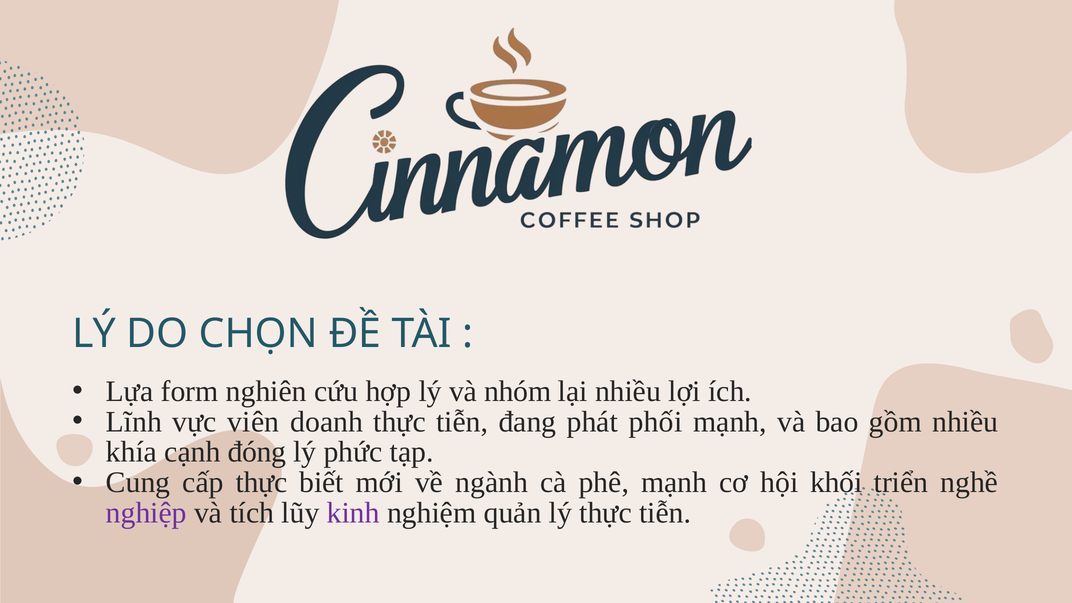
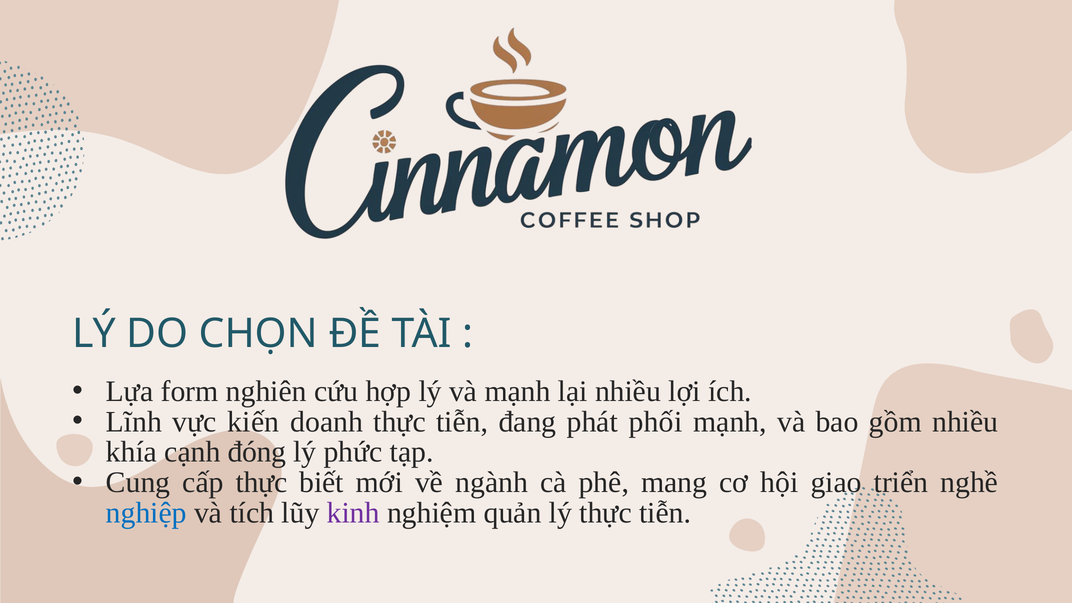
và nhóm: nhóm -> mạnh (518, 391)
viên: viên -> kiến (253, 422)
phê mạnh: mạnh -> mang (674, 483)
khối: khối -> giao (836, 483)
nghiệp colour: purple -> blue (146, 513)
